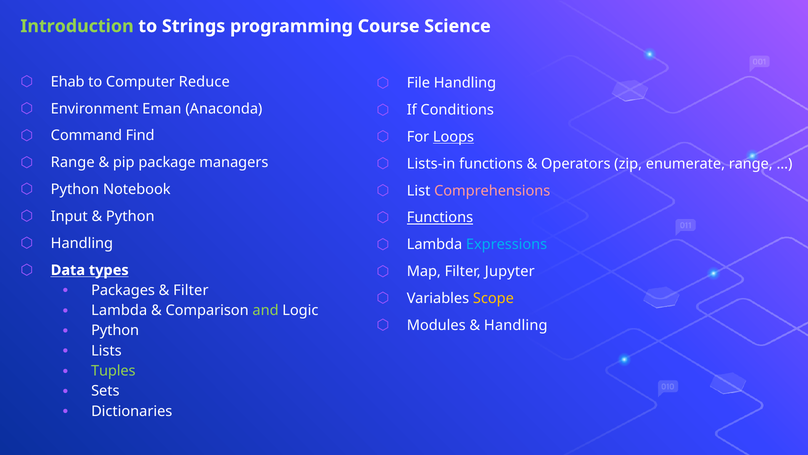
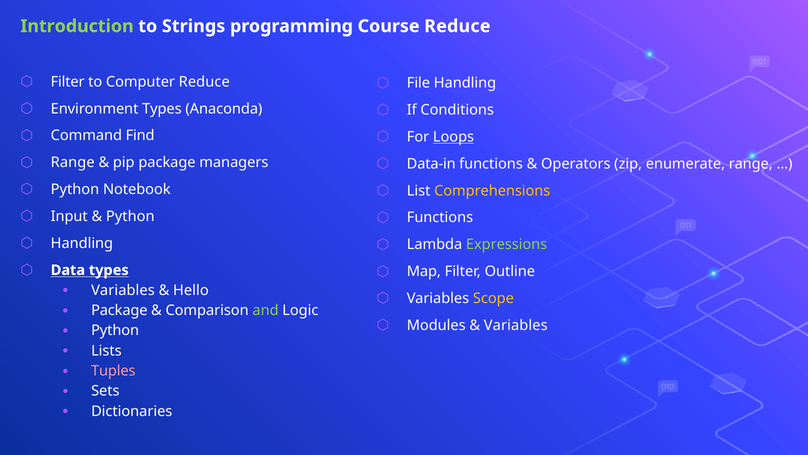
Course Science: Science -> Reduce (457, 26)
Ehab: Ehab -> Filter (68, 82)
Environment Eman: Eman -> Types (162, 109)
Lists-in: Lists-in -> Data-in (431, 164)
Comprehensions colour: pink -> yellow (492, 191)
Functions underline: present -> none (440, 217)
Expressions colour: light blue -> light green (507, 244)
Jupyter: Jupyter -> Outline (510, 271)
Packages: Packages -> Variables (123, 290)
Filter: Filter -> Hello (191, 290)
Lambda: Lambda -> Package (119, 310)
Handling: Handling -> Variables (516, 325)
Tuples colour: light green -> pink (113, 371)
